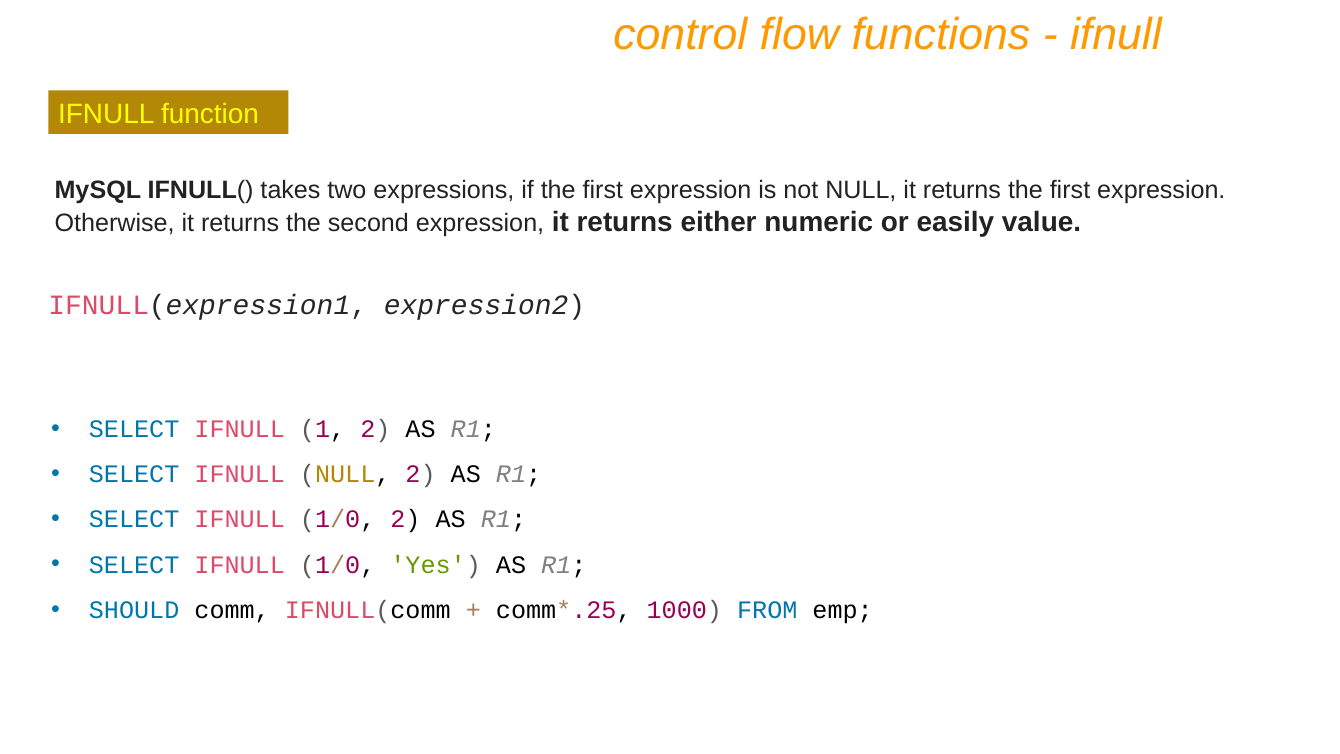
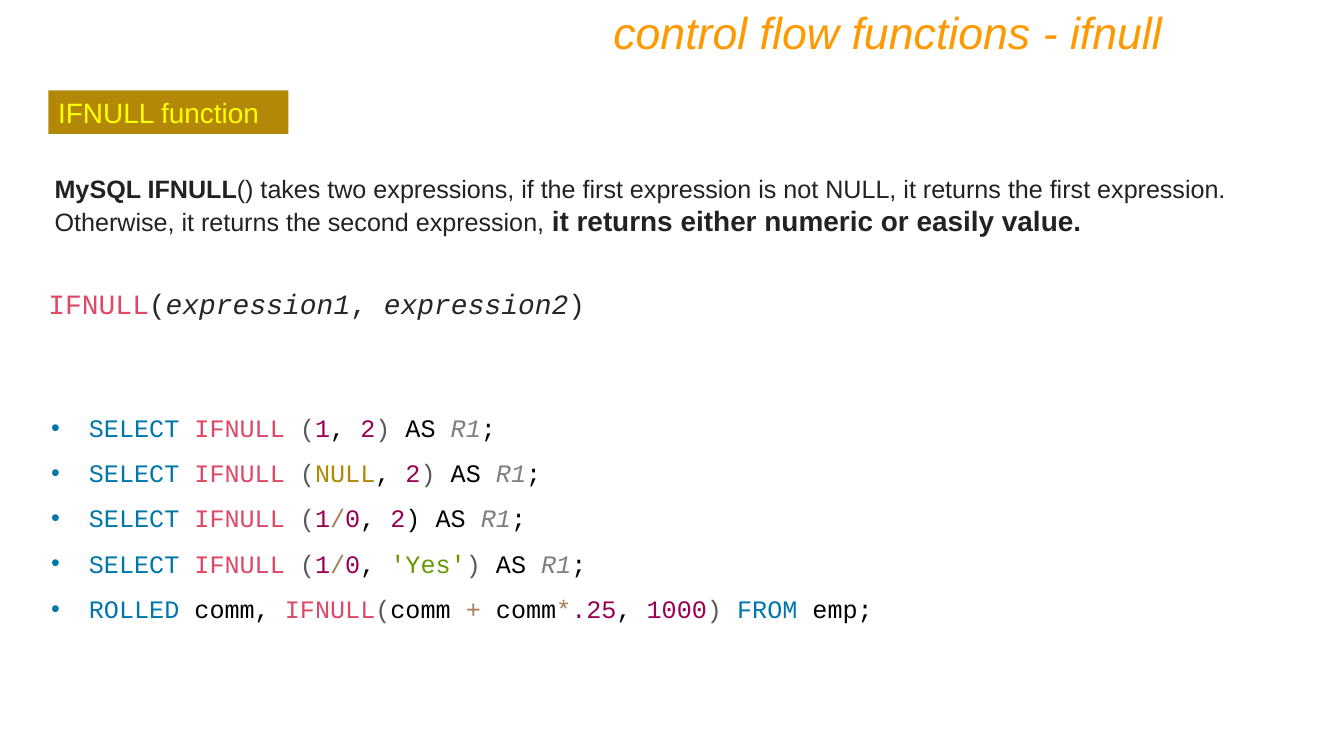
SHOULD: SHOULD -> ROLLED (134, 610)
